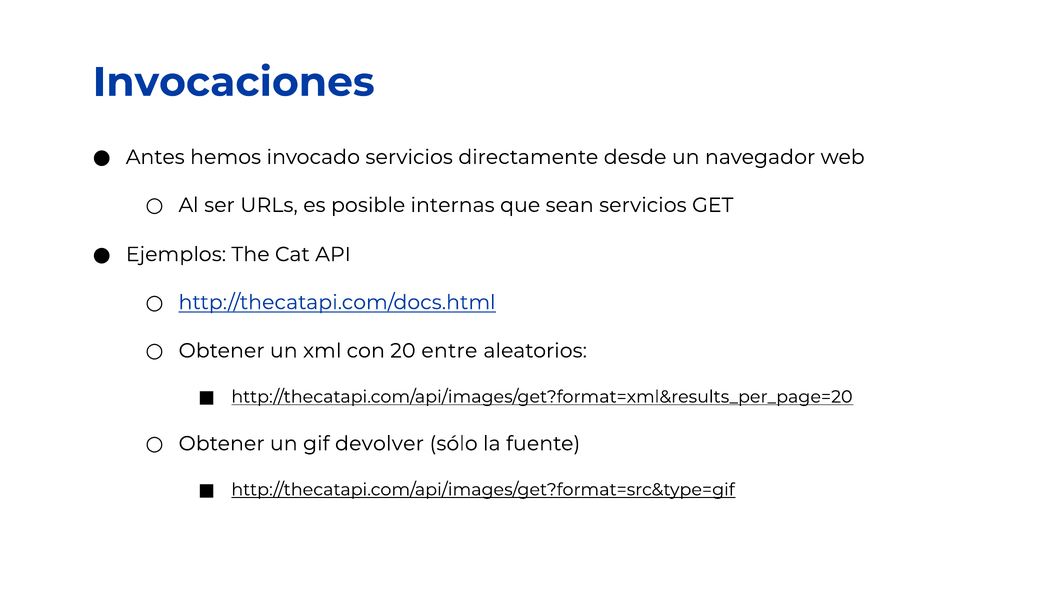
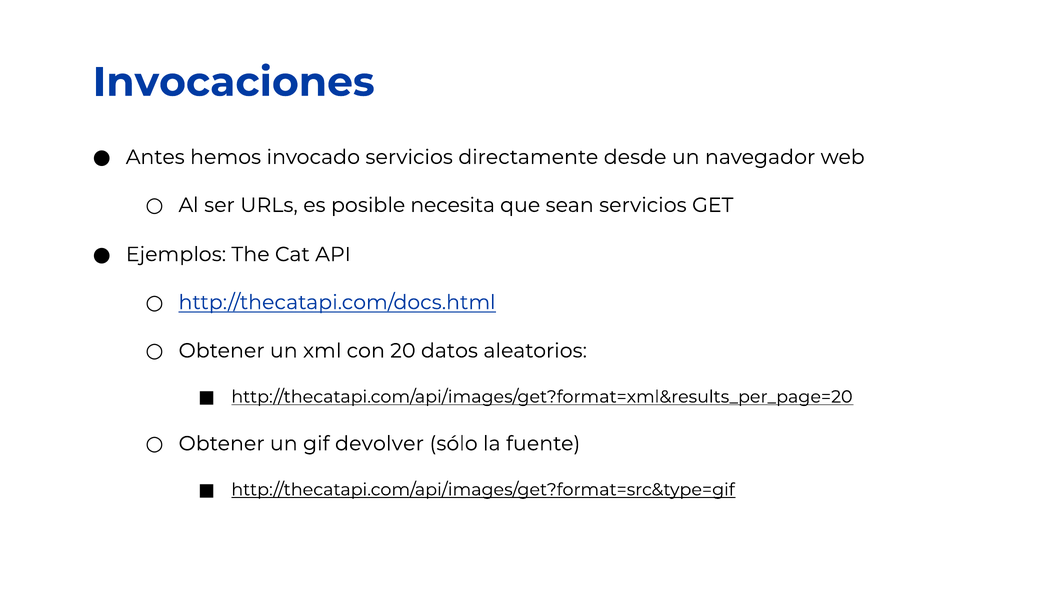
internas: internas -> necesita (453, 205)
entre: entre -> datos (449, 351)
